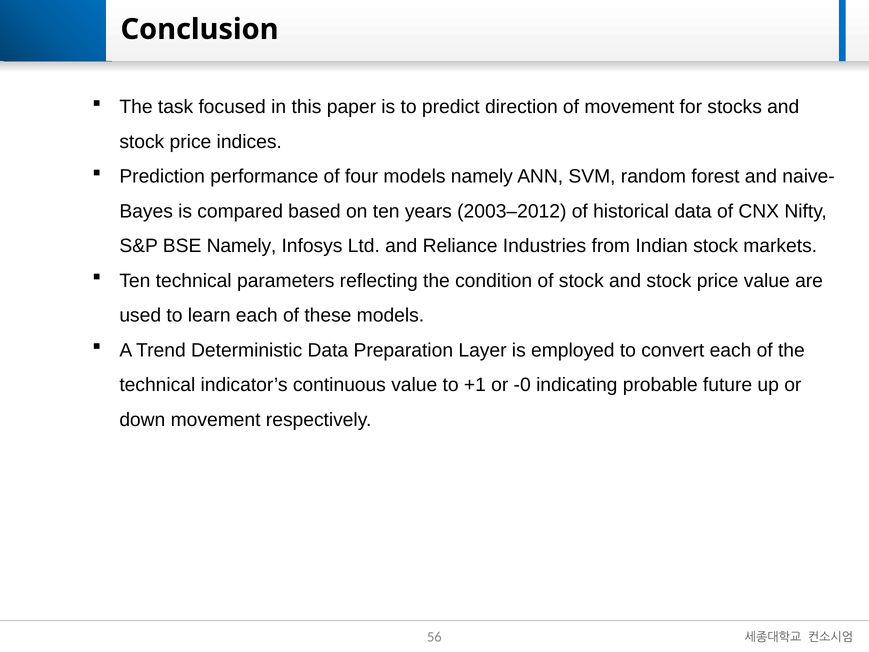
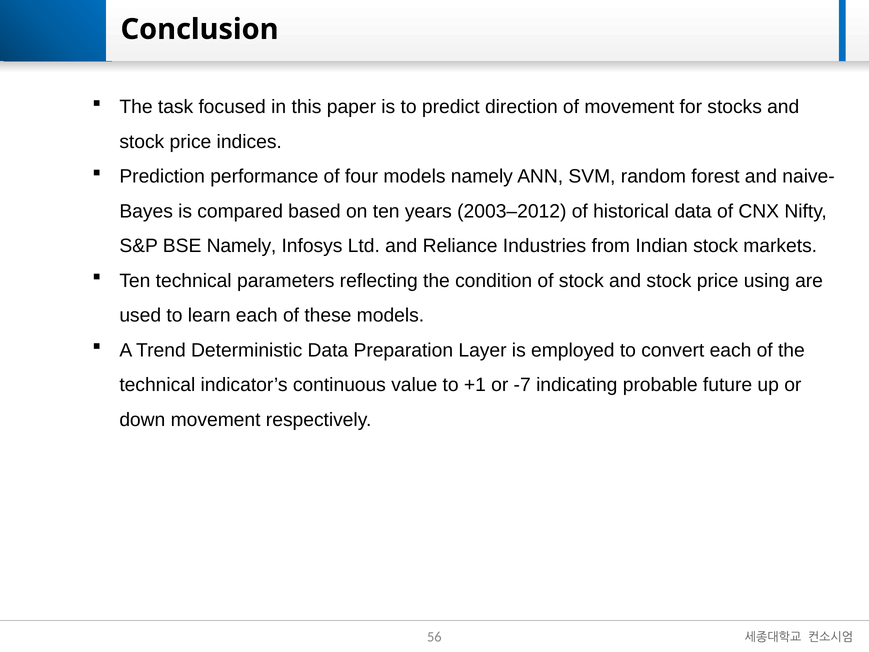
price value: value -> using (767, 281)
-0: -0 -> -7 (522, 385)
